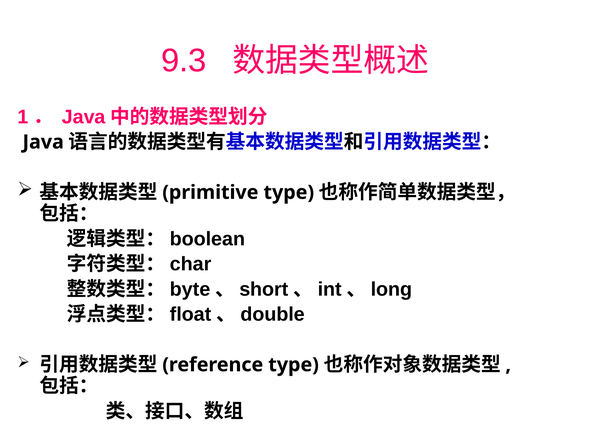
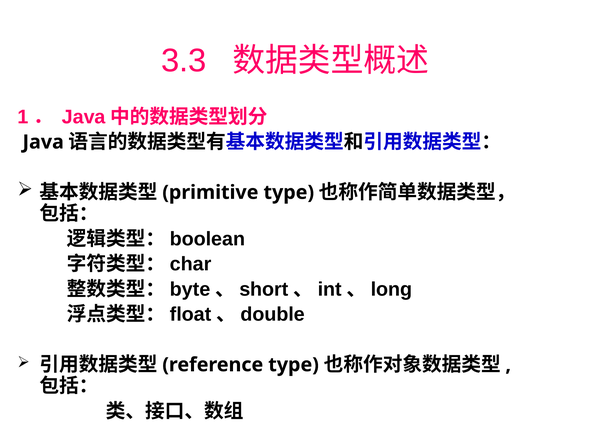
9.3: 9.3 -> 3.3 (184, 61)
